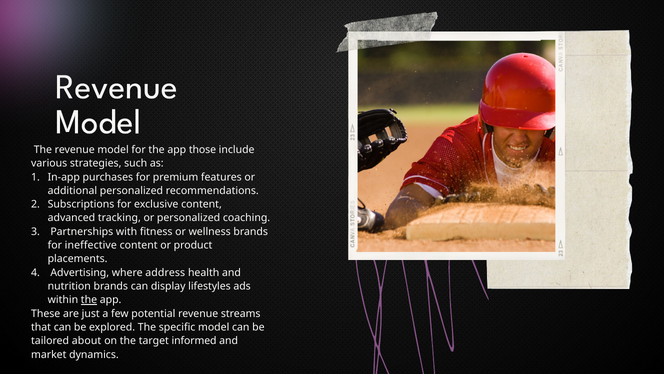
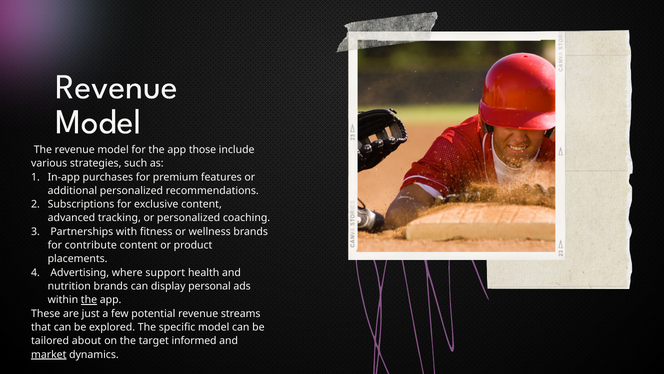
ineffective: ineffective -> contribute (91, 245)
address: address -> support (165, 272)
lifestyles: lifestyles -> personal (209, 286)
market underline: none -> present (49, 354)
